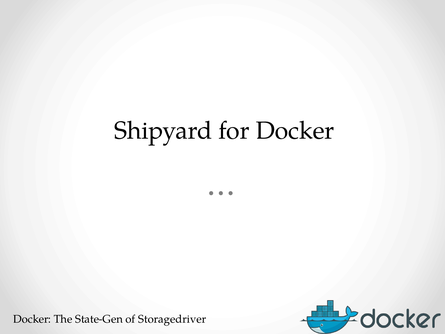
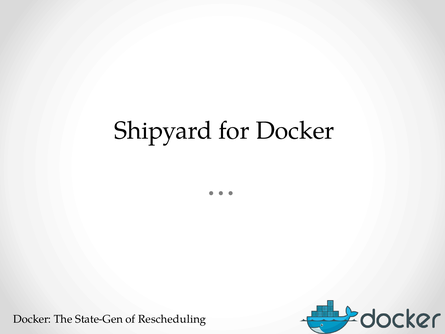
Storagedriver: Storagedriver -> Rescheduling (172, 319)
